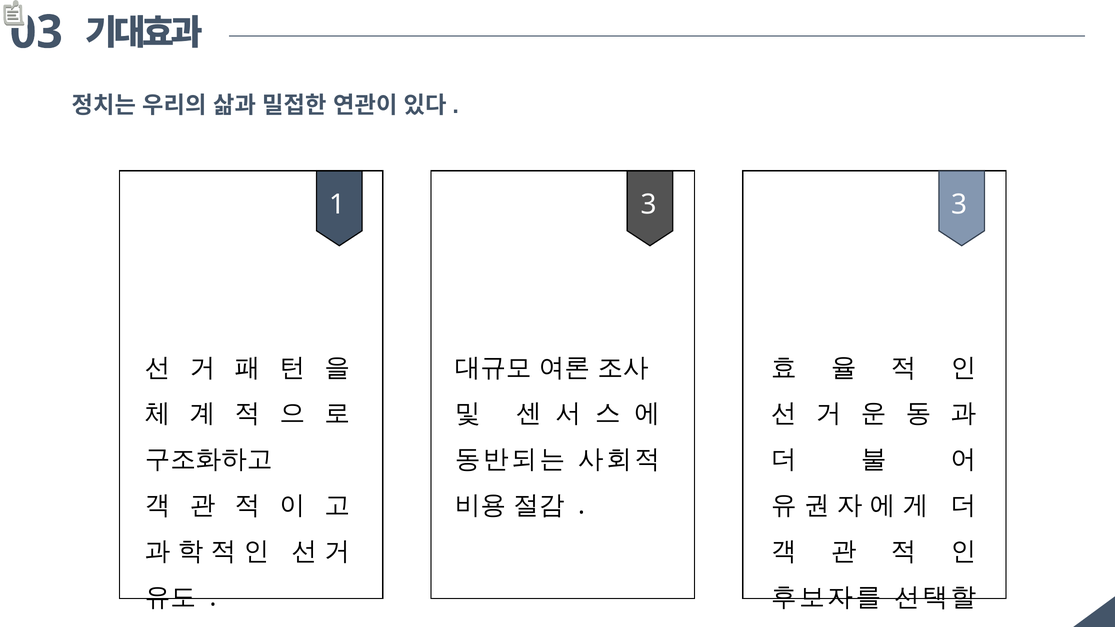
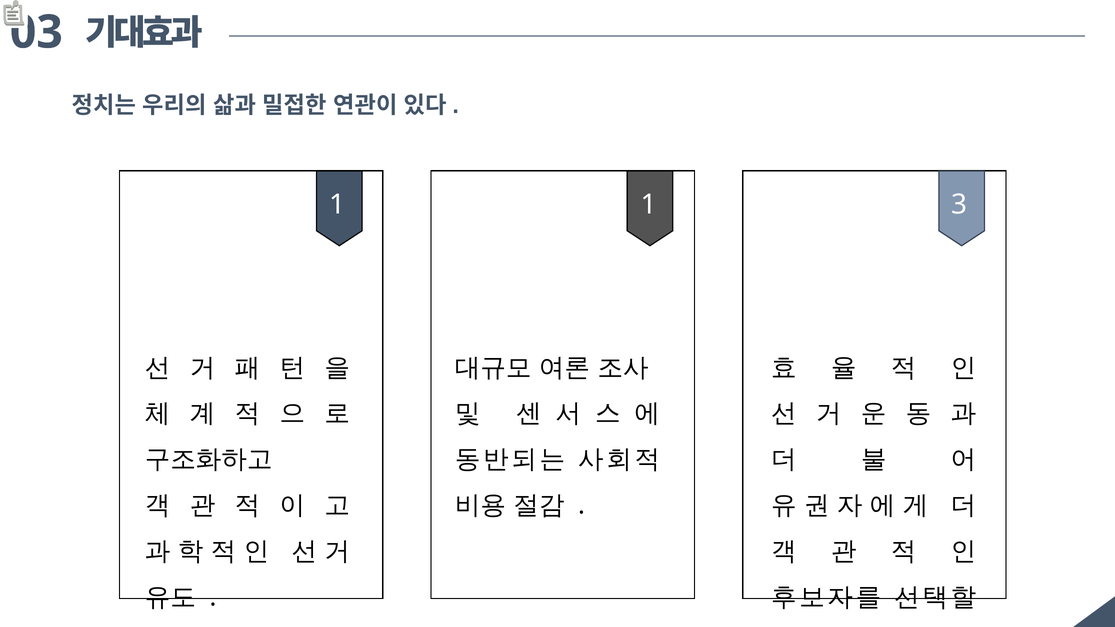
1 3: 3 -> 1 (649, 205)
